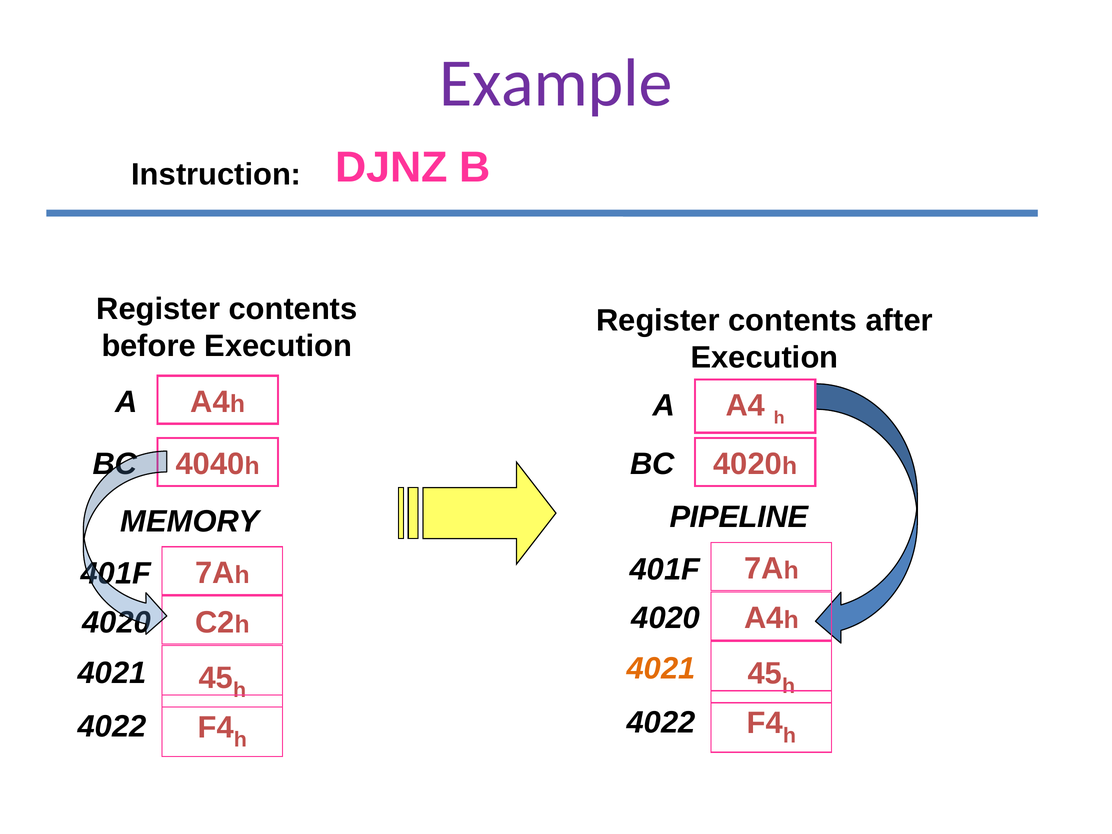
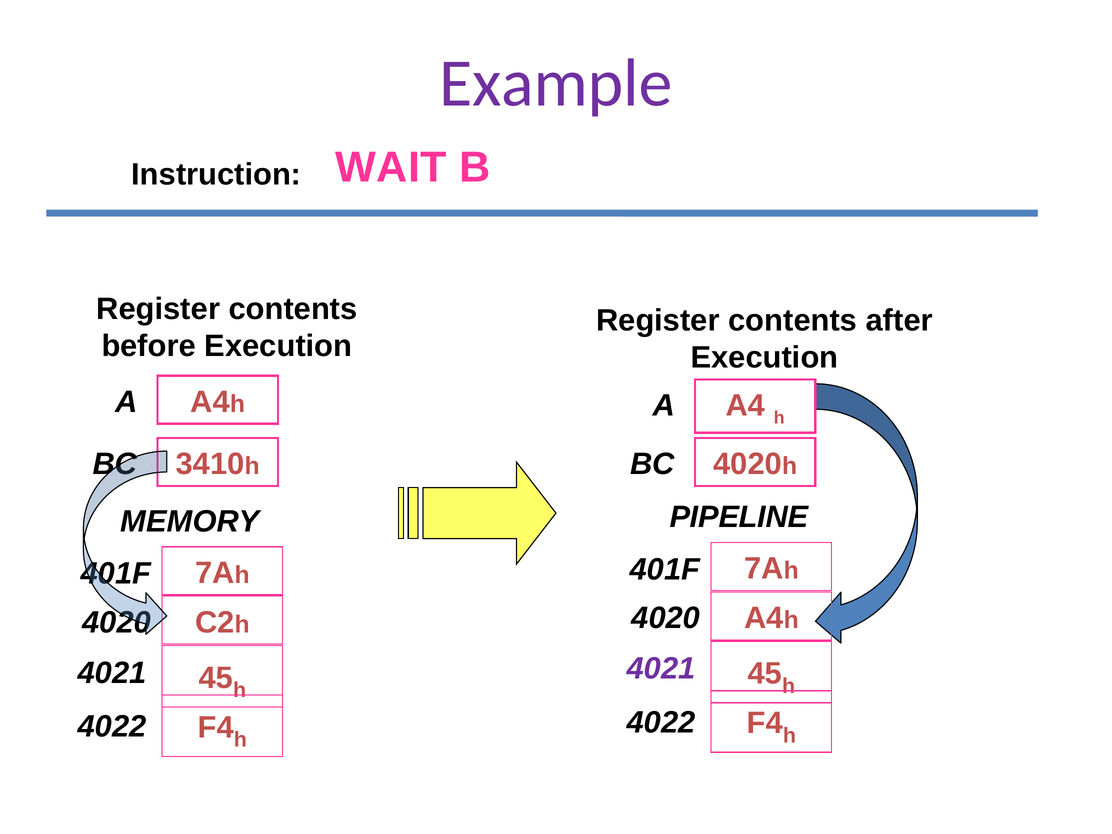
DJNZ: DJNZ -> WAIT (391, 167)
4040: 4040 -> 3410 (210, 464)
4021 colour: orange -> purple (661, 669)
